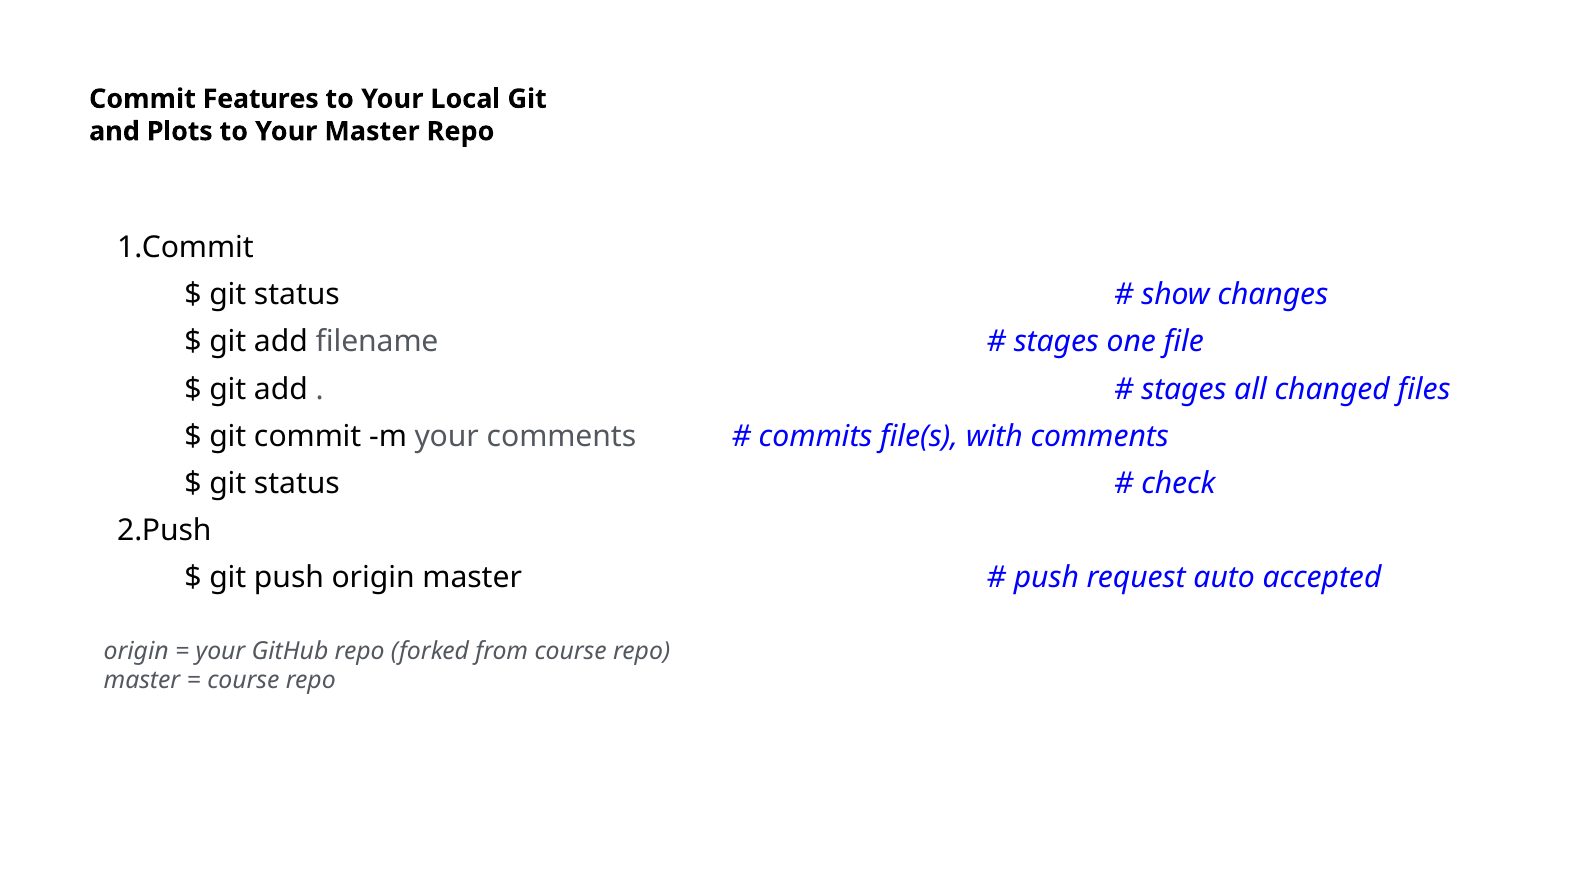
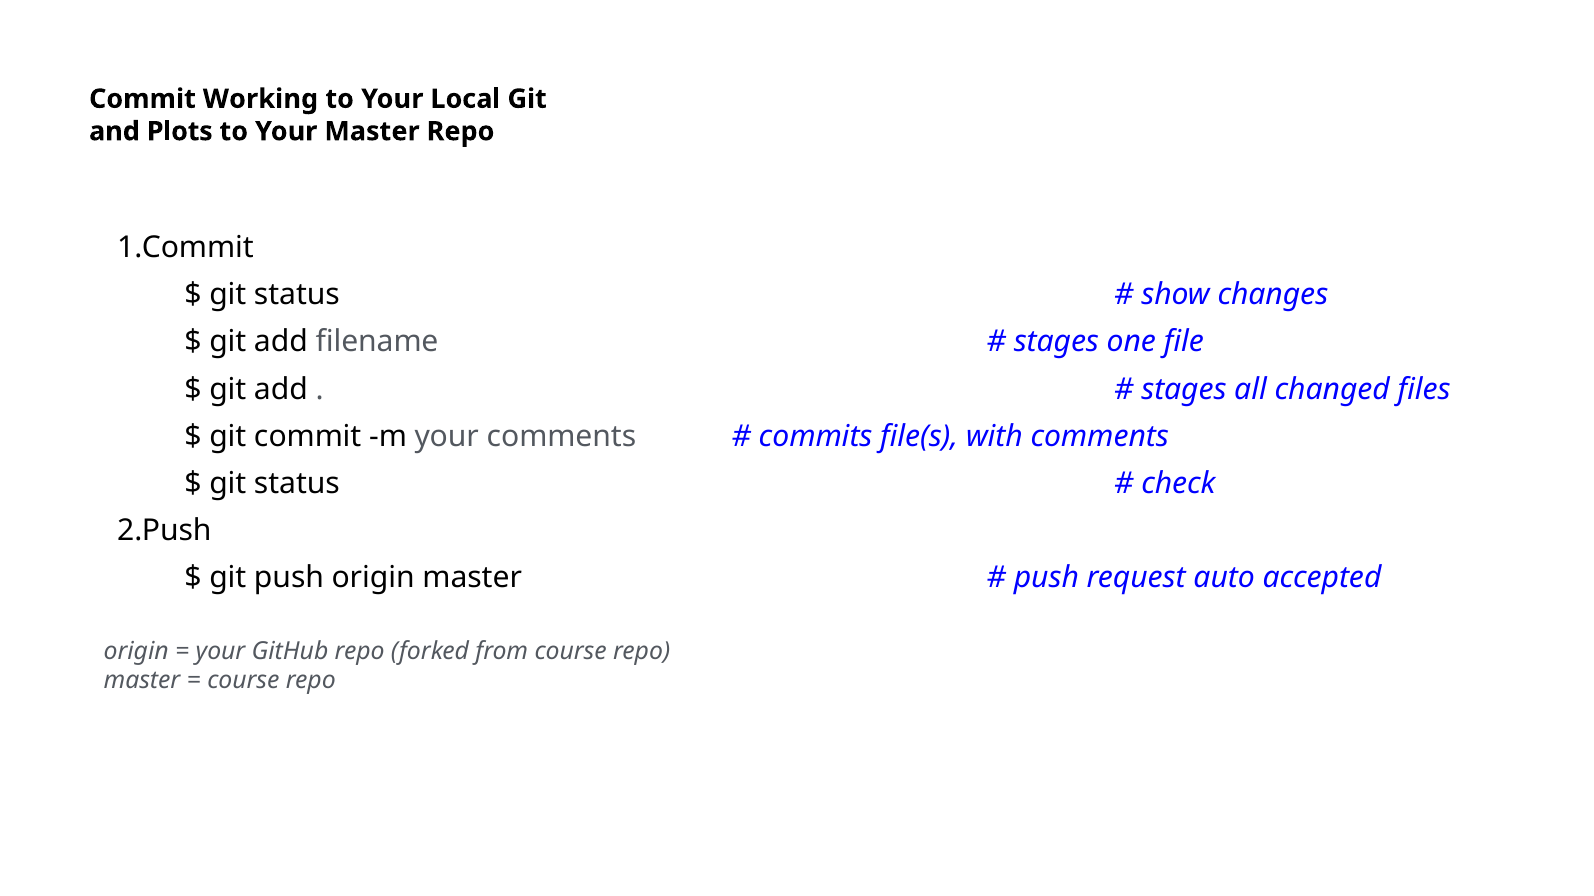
Features: Features -> Working (260, 99)
